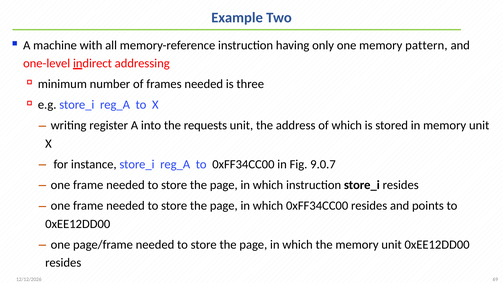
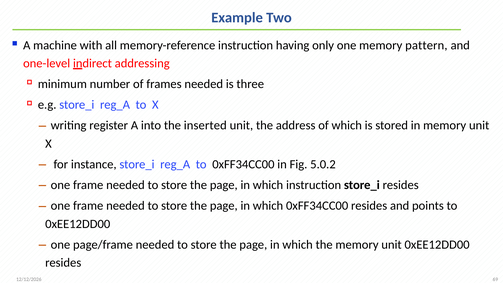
requests: requests -> inserted (205, 125)
9.0.7: 9.0.7 -> 5.0.2 (323, 164)
